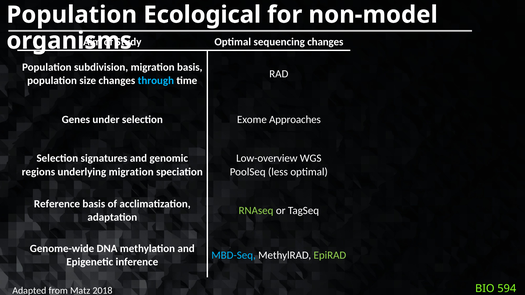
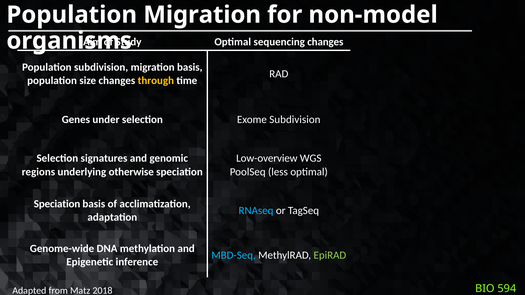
Population Ecological: Ecological -> Migration (202, 15)
through colour: light blue -> yellow (156, 81)
Exome Approaches: Approaches -> Subdivision (295, 120)
underlying migration: migration -> otherwise (131, 172)
Reference: Reference -> Speciation (57, 204)
RNAseq colour: light green -> light blue (256, 211)
